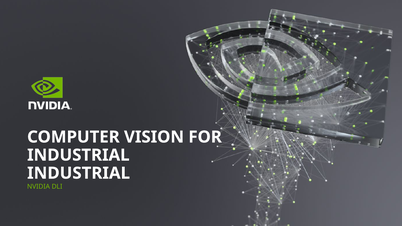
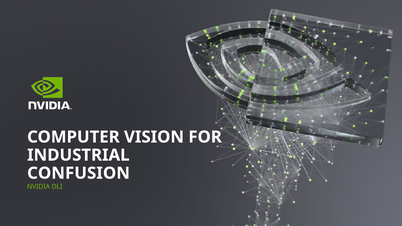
INDUSTRIAL: INDUSTRIAL -> CONFUSION (79, 173)
